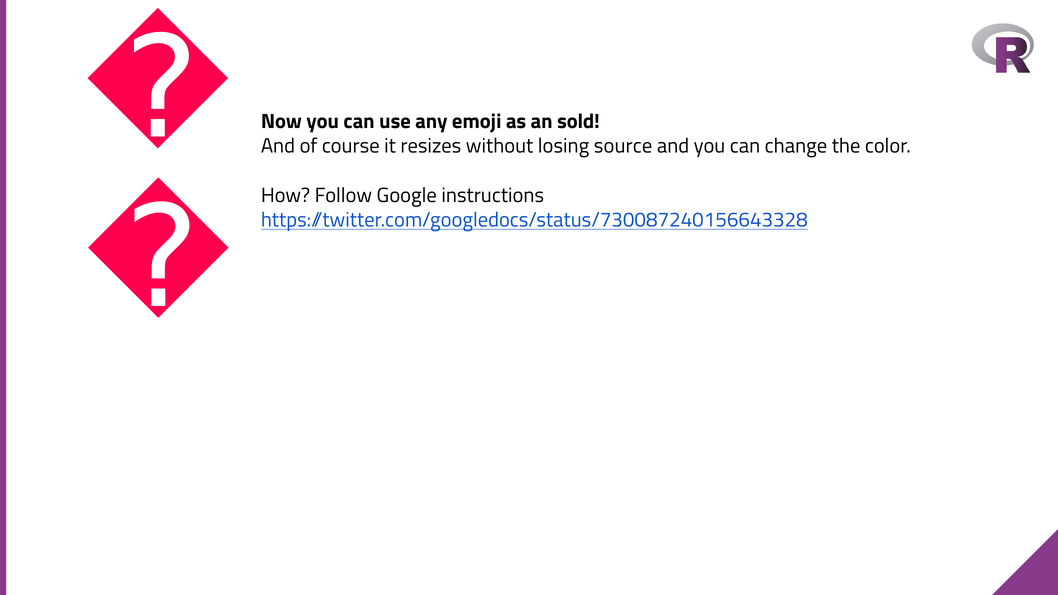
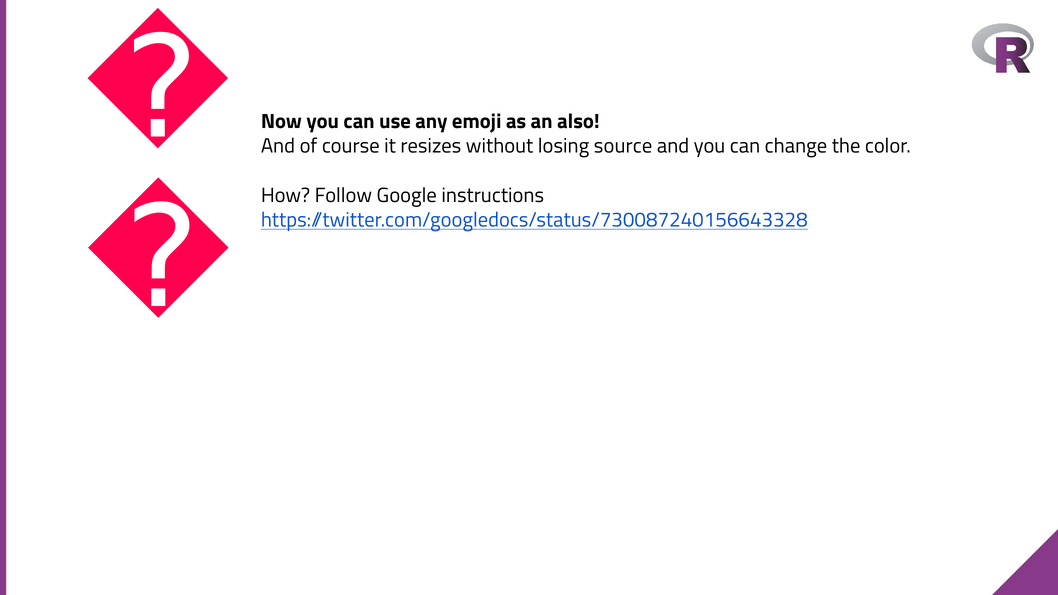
sold: sold -> also (578, 121)
